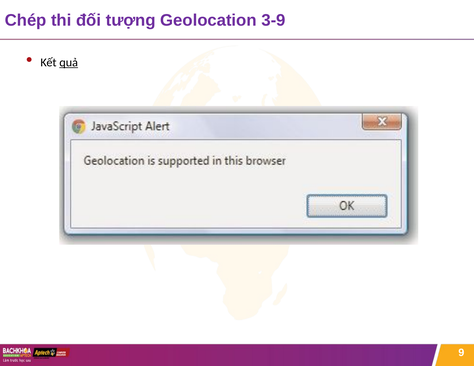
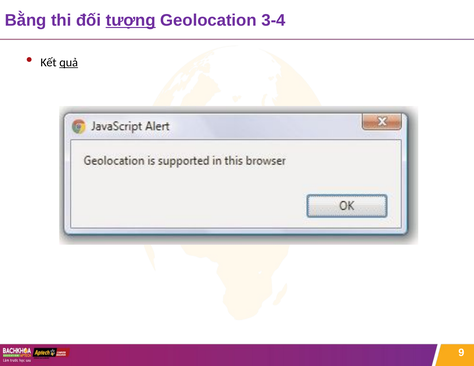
Chép: Chép -> Bằng (26, 20)
tượng underline: none -> present (131, 20)
3-9: 3-9 -> 3-4 (273, 20)
